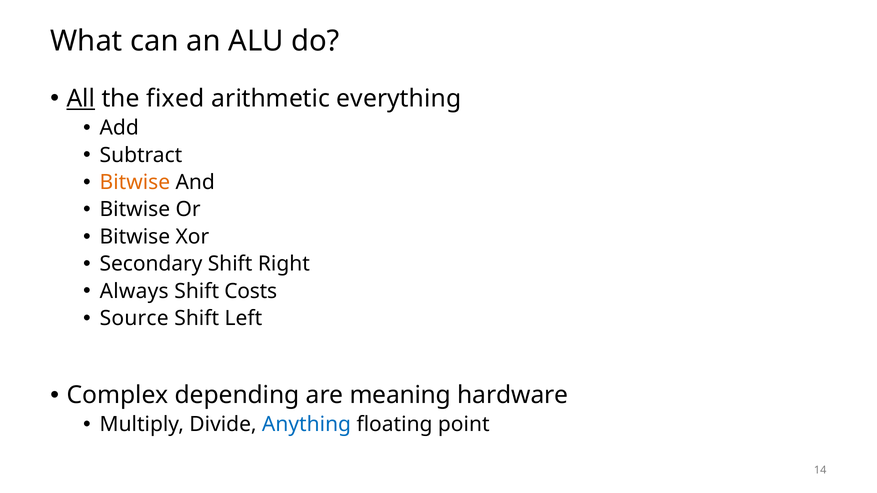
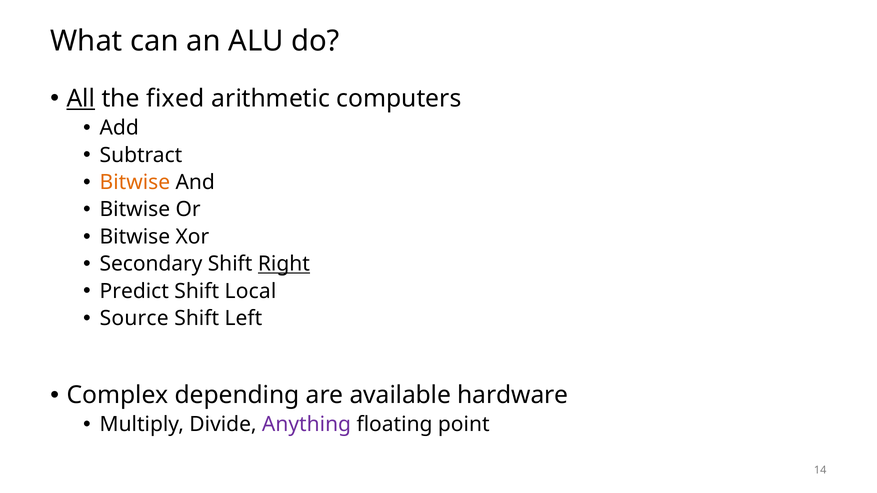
everything: everything -> computers (399, 99)
Right underline: none -> present (284, 264)
Always: Always -> Predict (134, 291)
Costs: Costs -> Local (250, 291)
meaning: meaning -> available (400, 396)
Anything colour: blue -> purple (307, 425)
